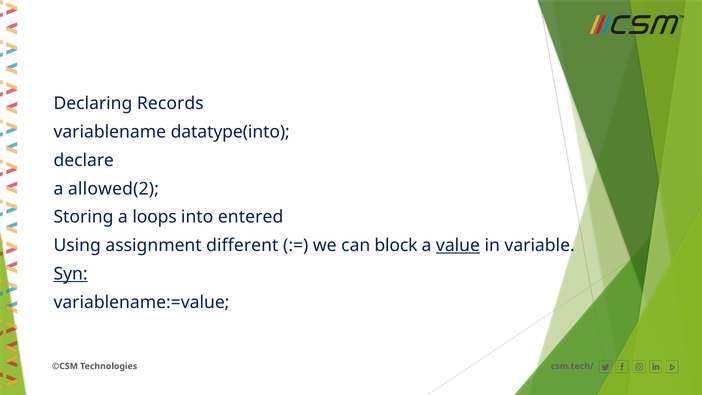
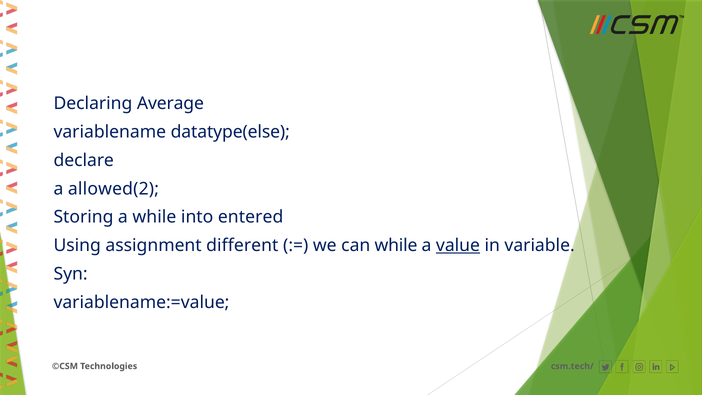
Records: Records -> Average (170, 104)
datatype(into: datatype(into -> datatype(else (230, 132)
a loops: loops -> while (154, 217)
can block: block -> while (396, 245)
Syn underline: present -> none (71, 274)
